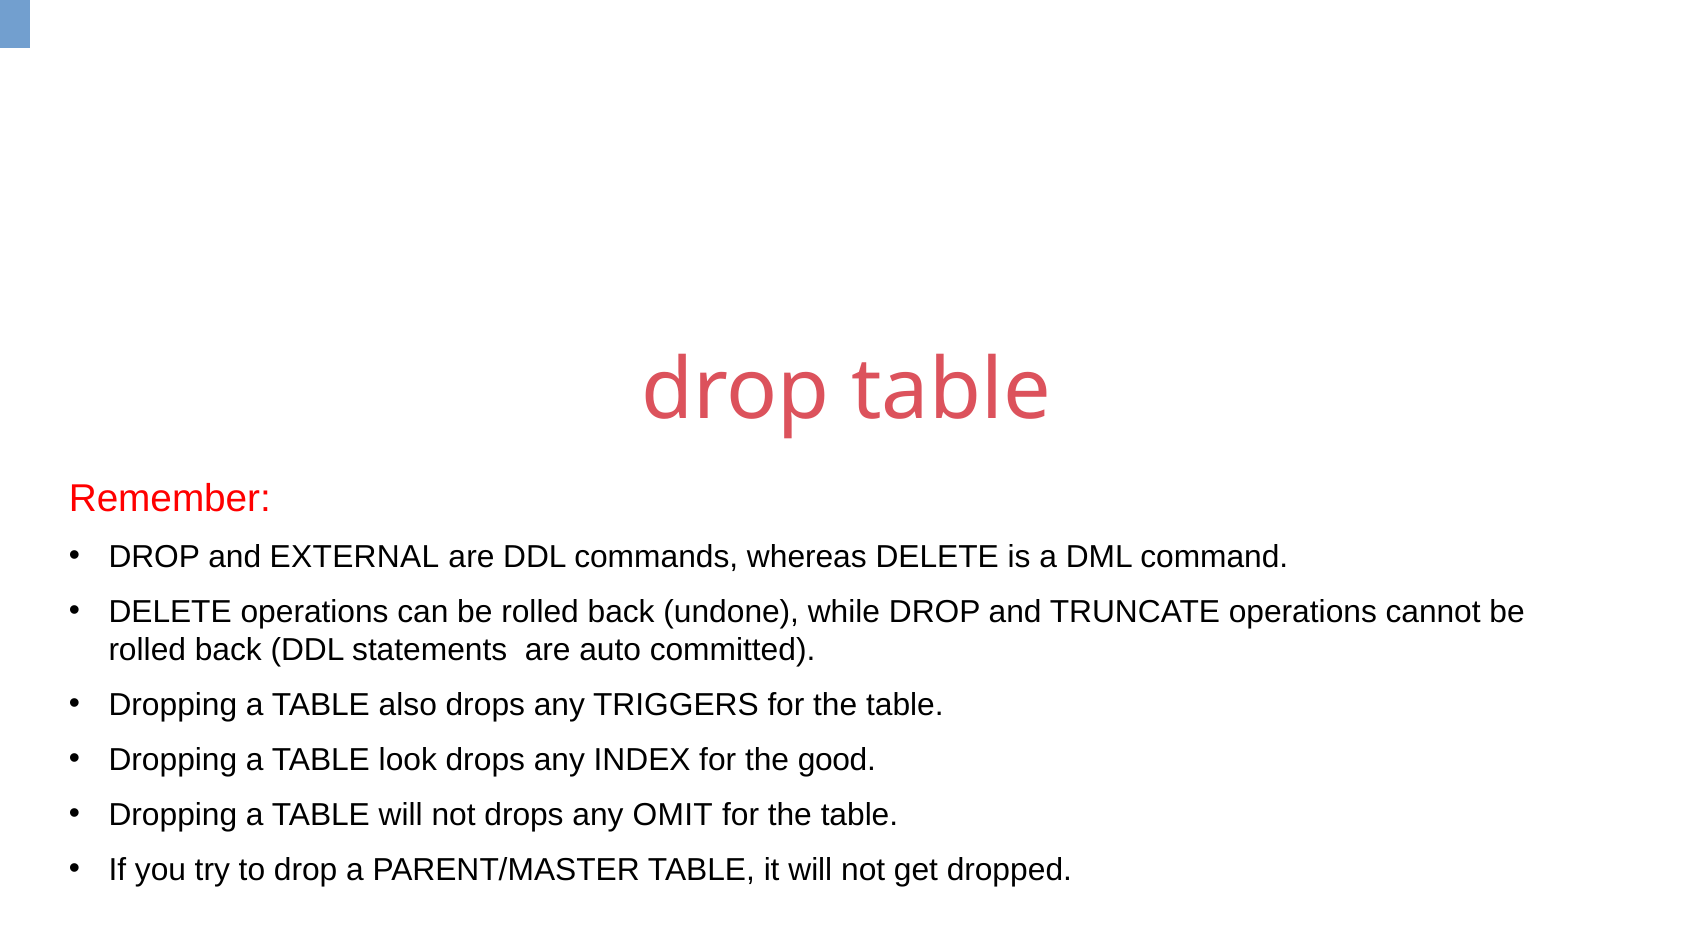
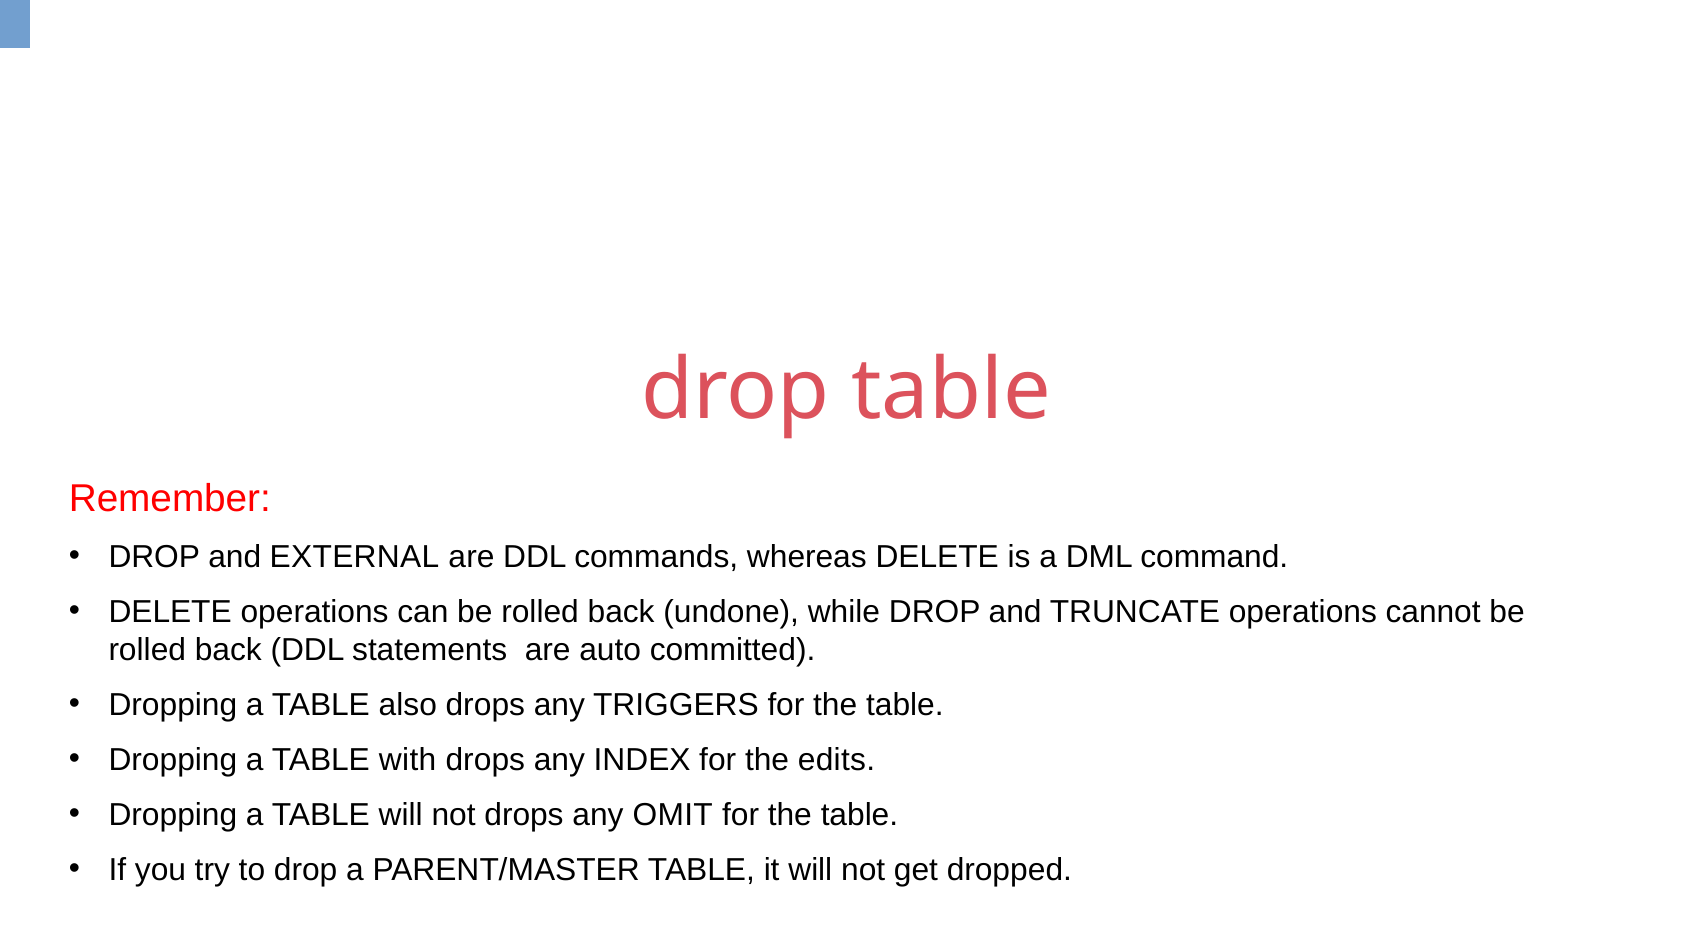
look: look -> with (408, 760)
good: good -> edits (836, 760)
